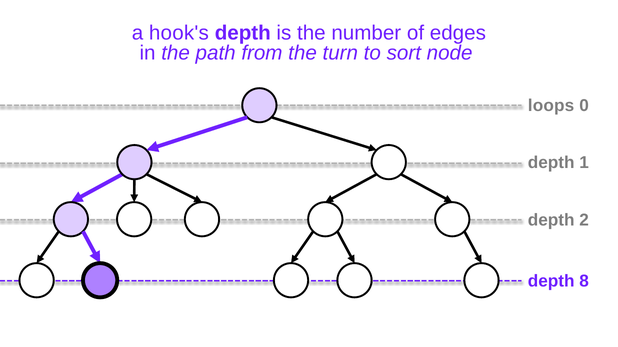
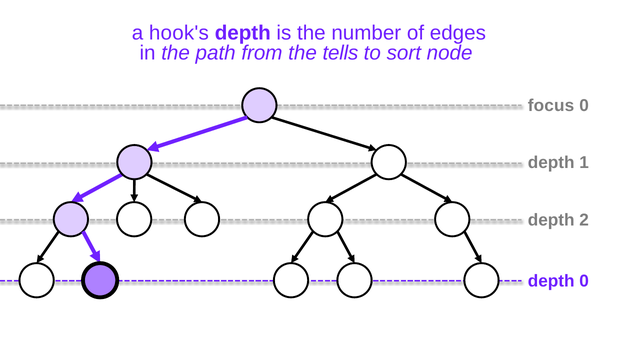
turn: turn -> tells (340, 53)
loops: loops -> focus (551, 106)
depth 8: 8 -> 0 (584, 282)
